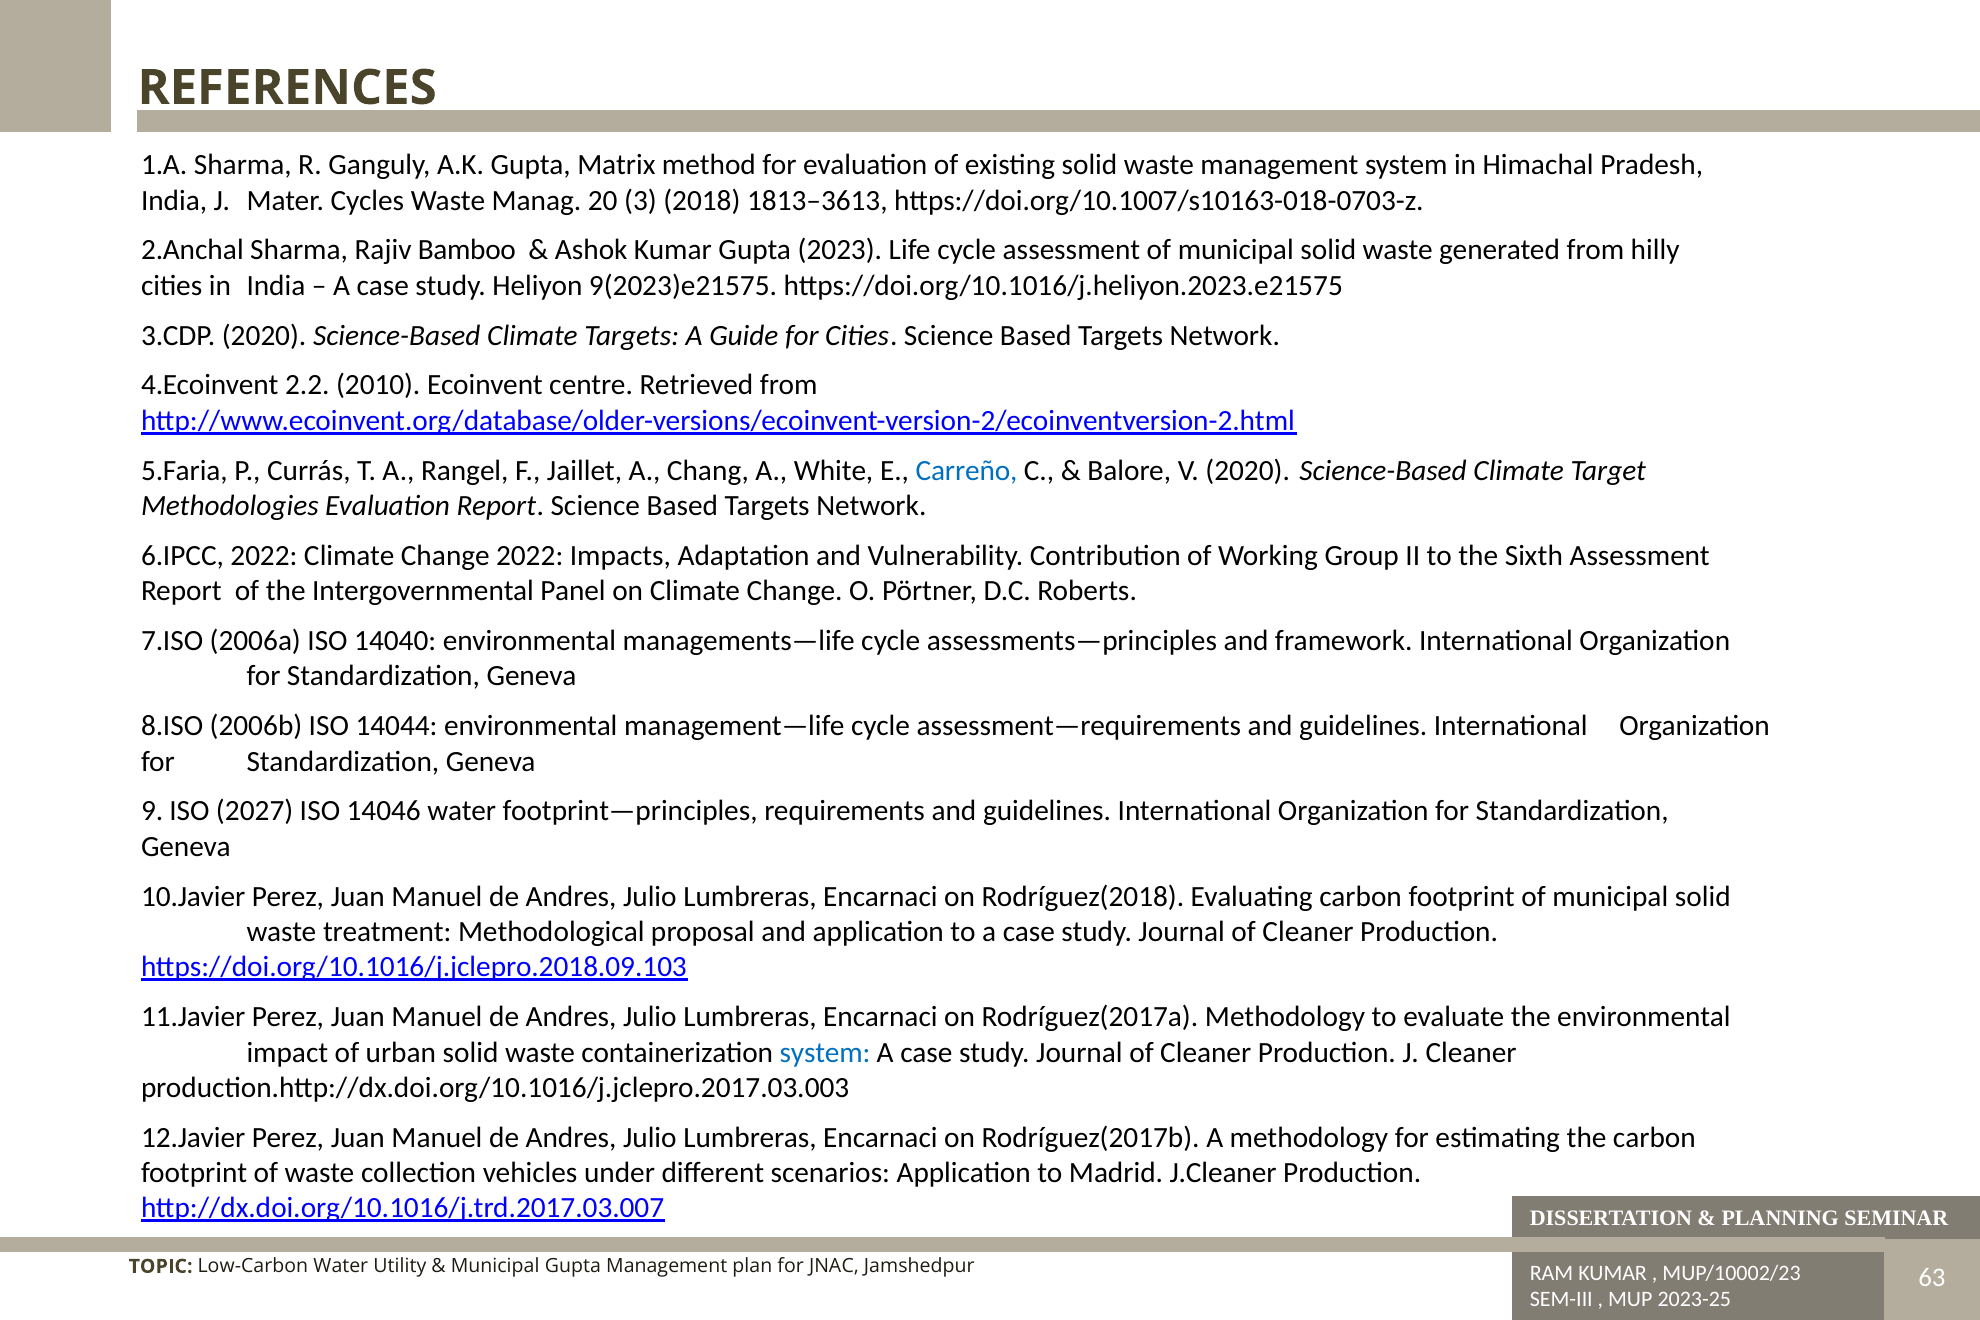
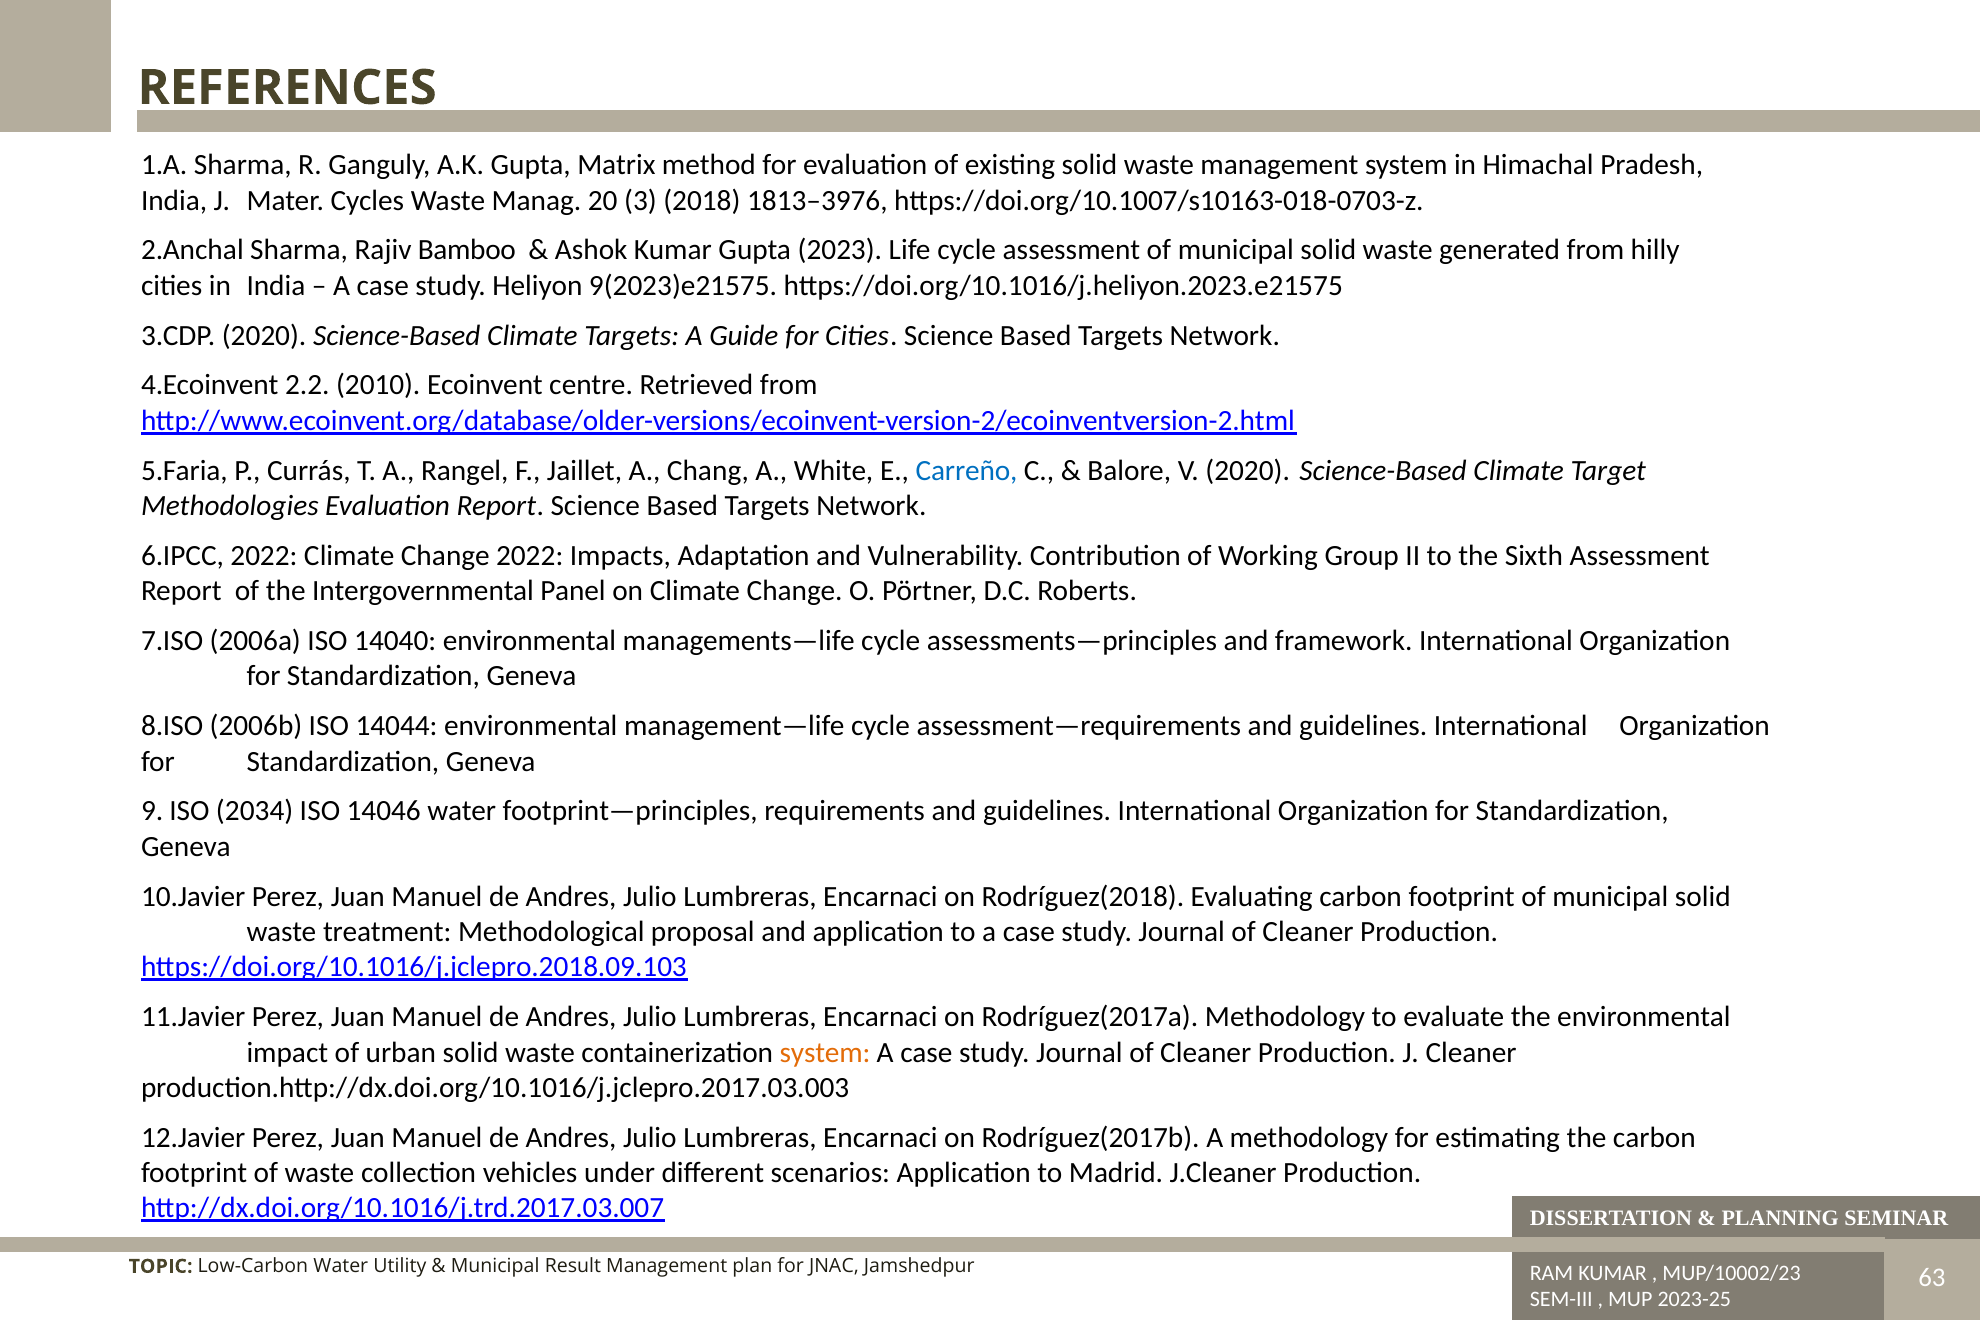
1813–3613: 1813–3613 -> 1813–3976 (817, 200)
2027: 2027 -> 2034 (255, 811)
system colour: blue -> orange (825, 1052)
Municipal Gupta: Gupta -> Result (573, 1266)
